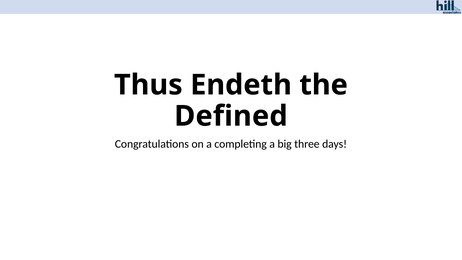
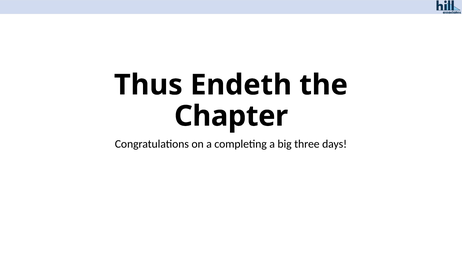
Defined: Defined -> Chapter (231, 116)
